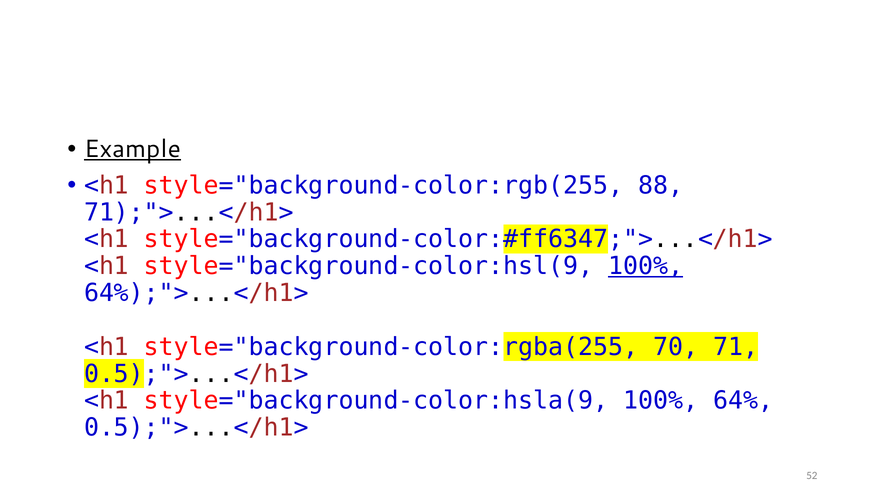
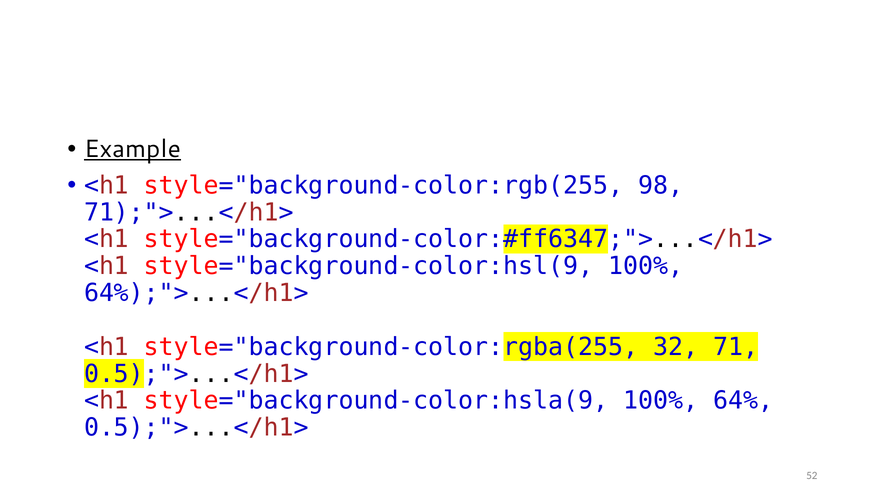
88: 88 -> 98 (661, 185)
100% underline: present -> none (646, 266)
70: 70 -> 32 (676, 347)
